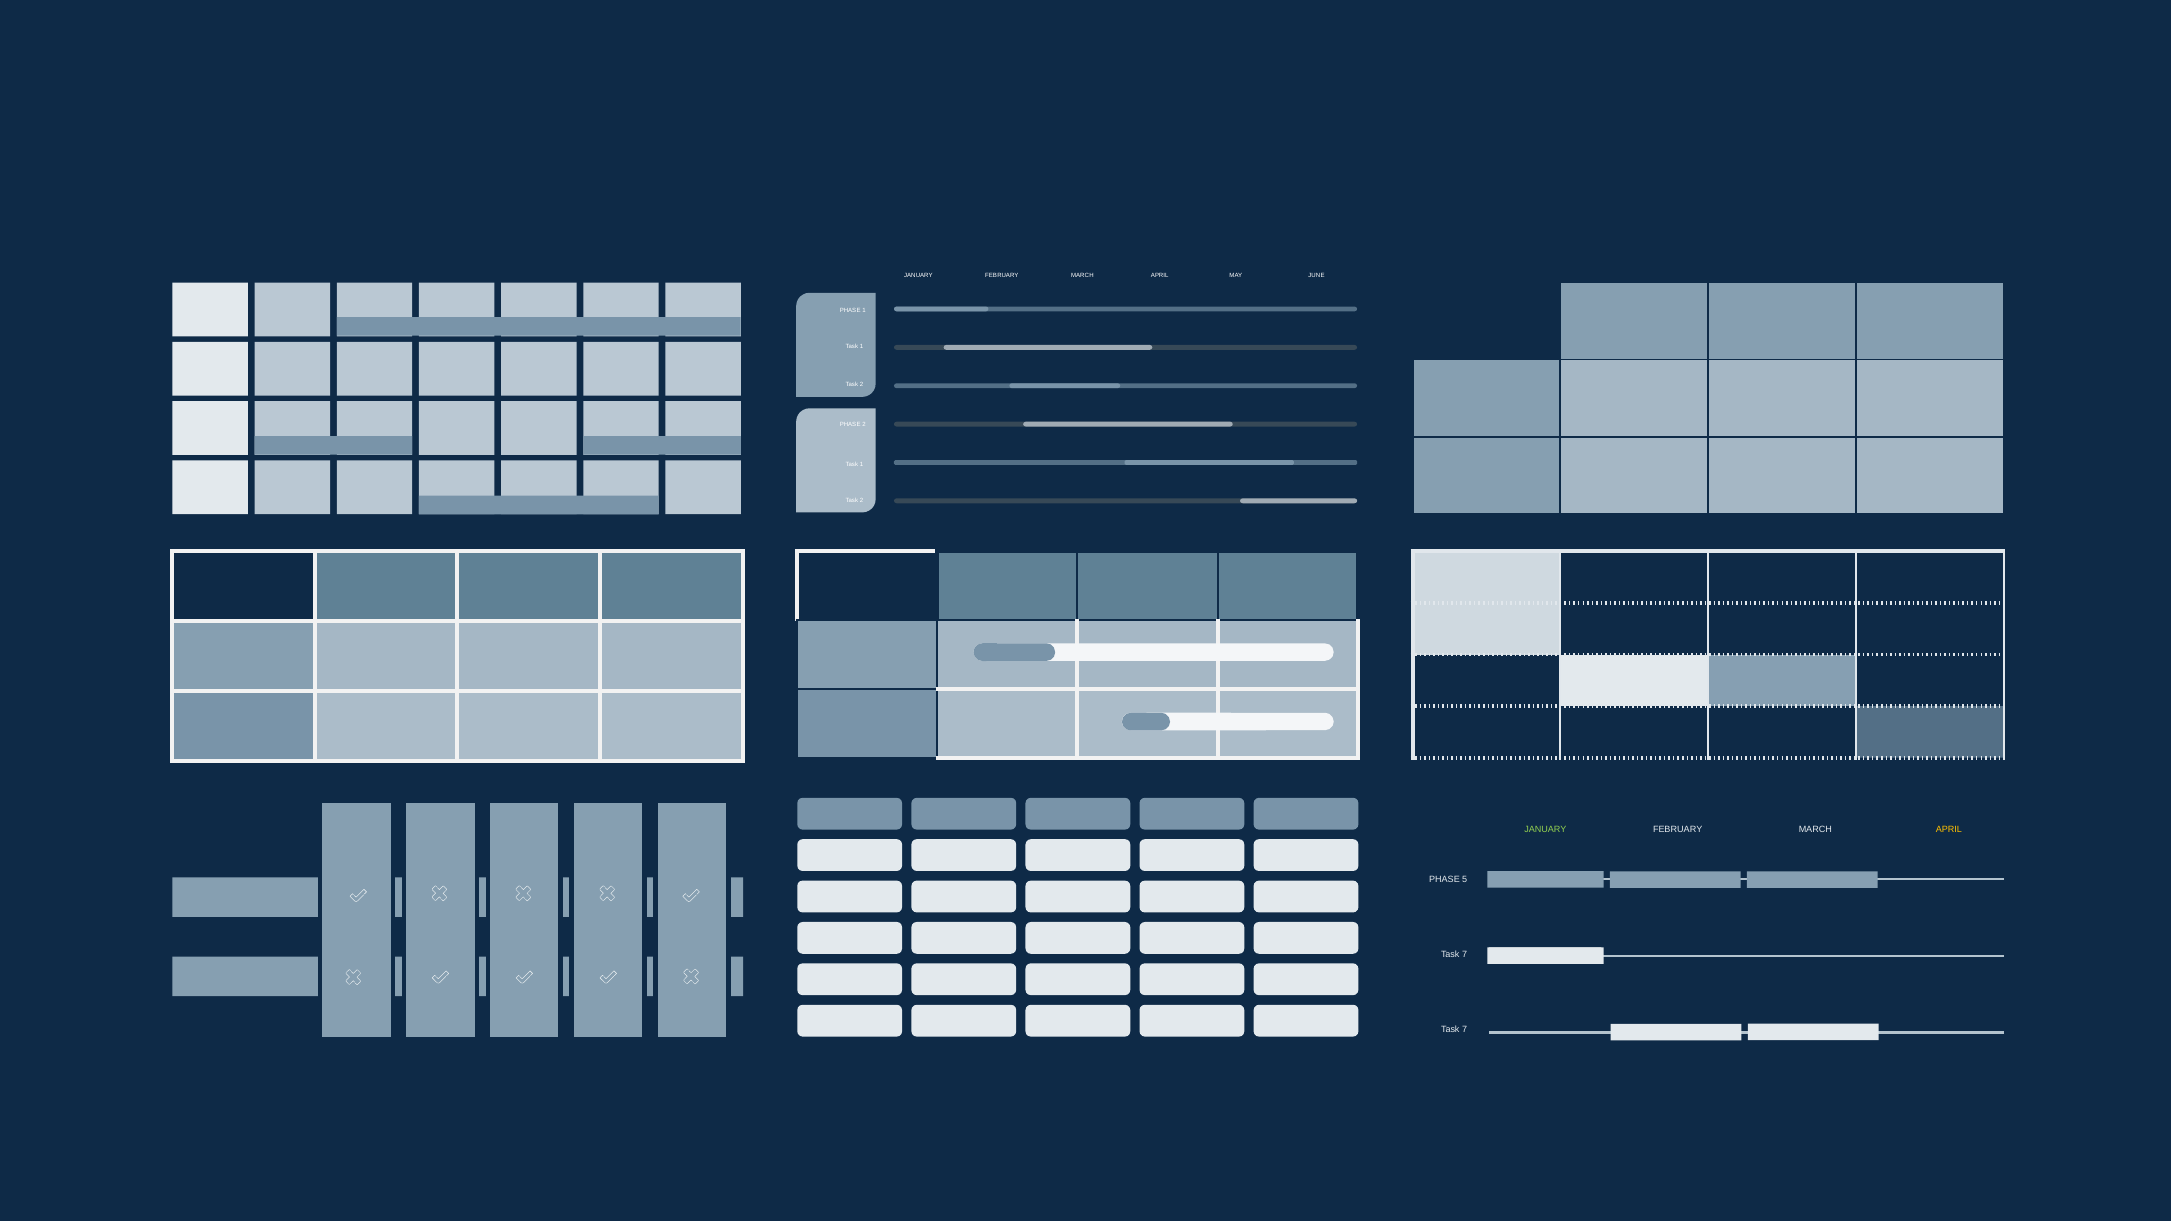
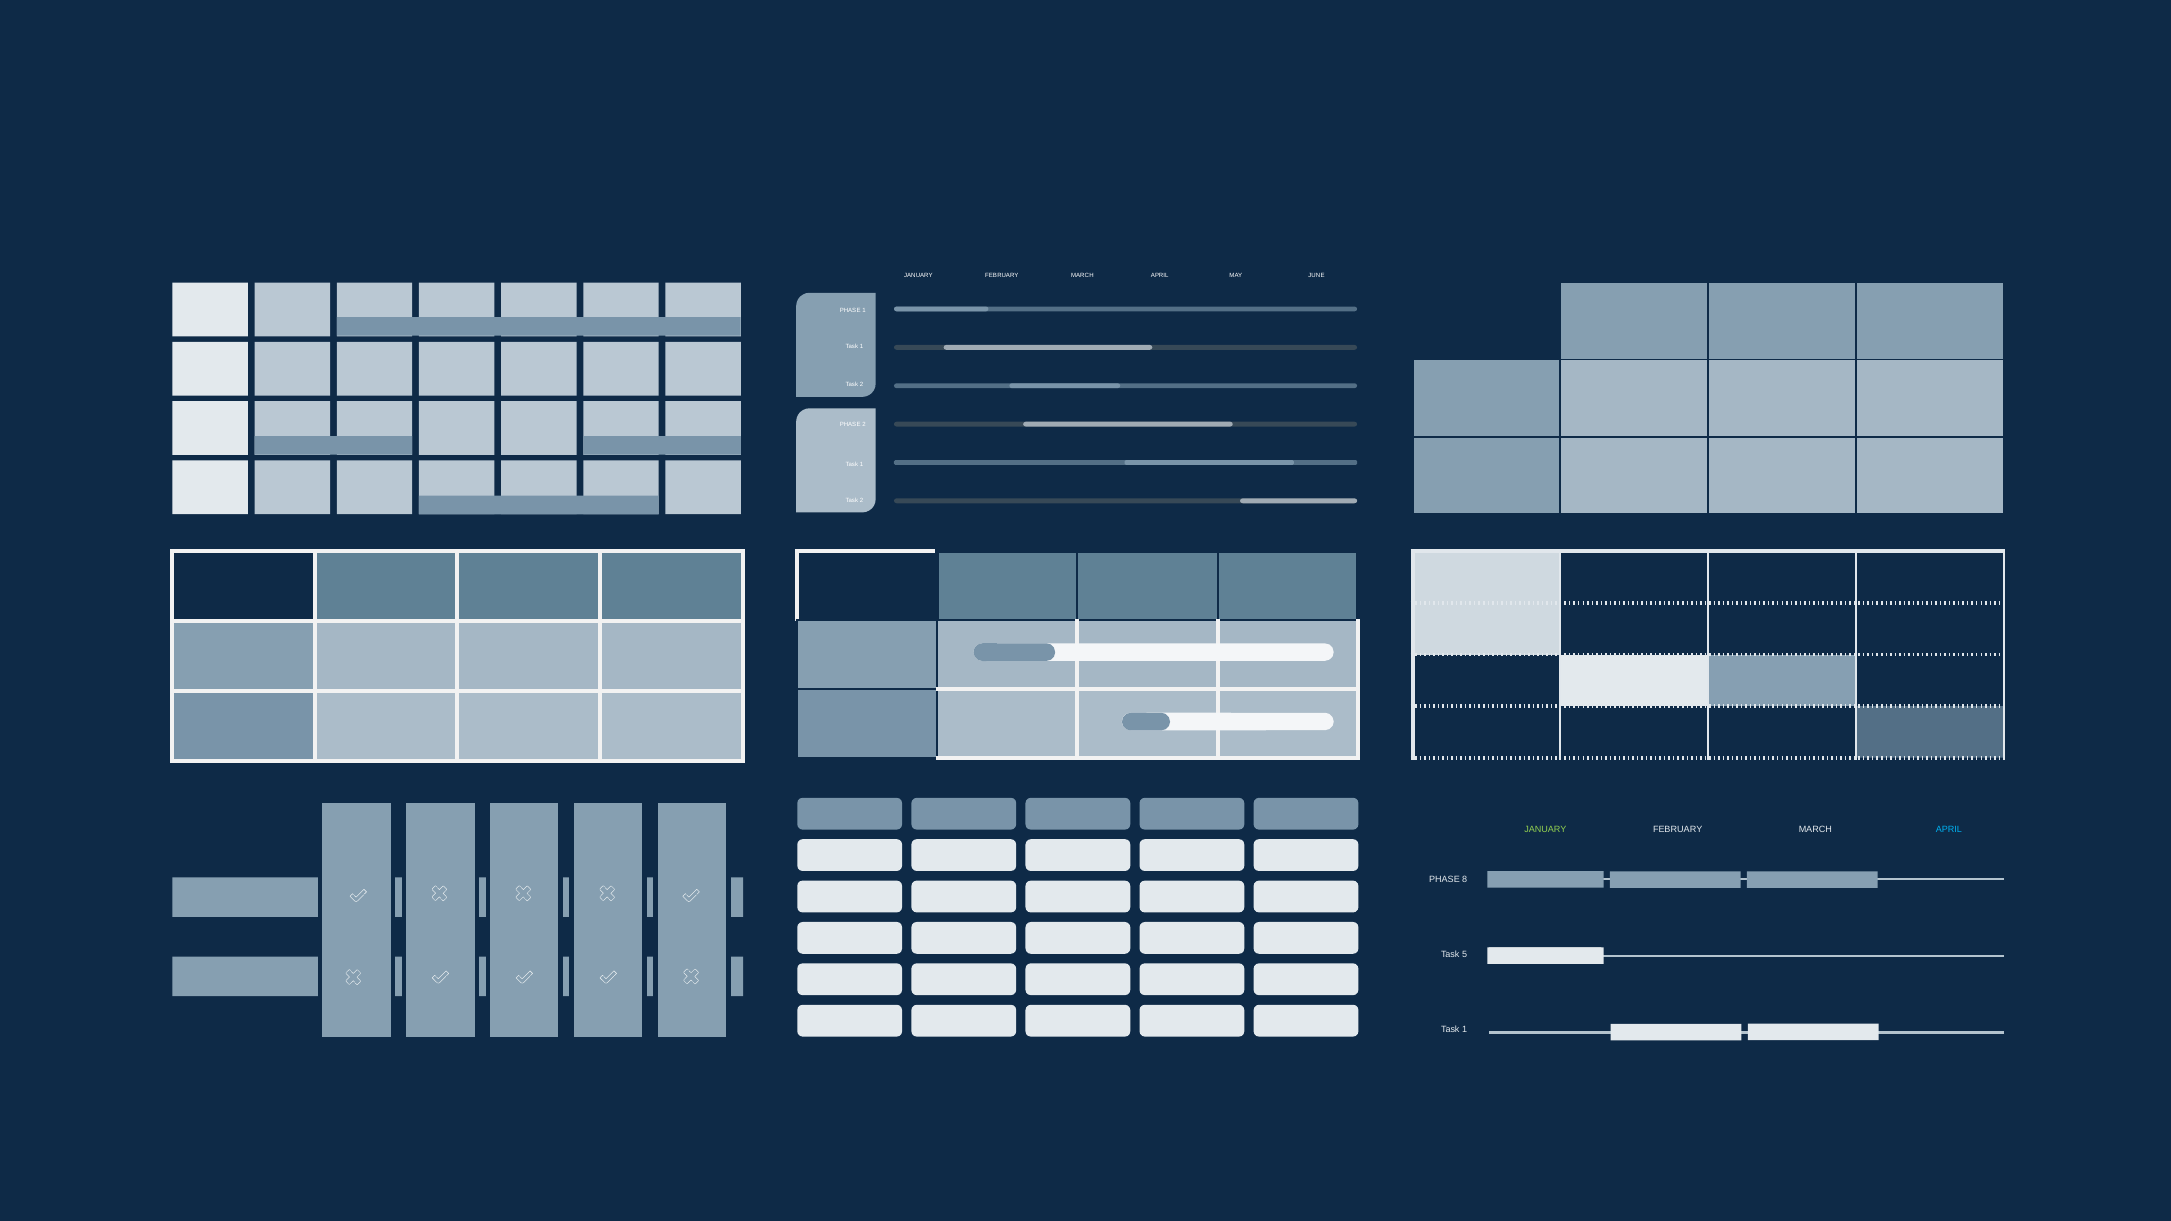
APRIL colour: yellow -> light blue (1949, 830)
5: 5 -> 8 (1465, 880)
7: 7 -> 5 (1465, 955)
7: 7 -> 1 (1465, 1030)
